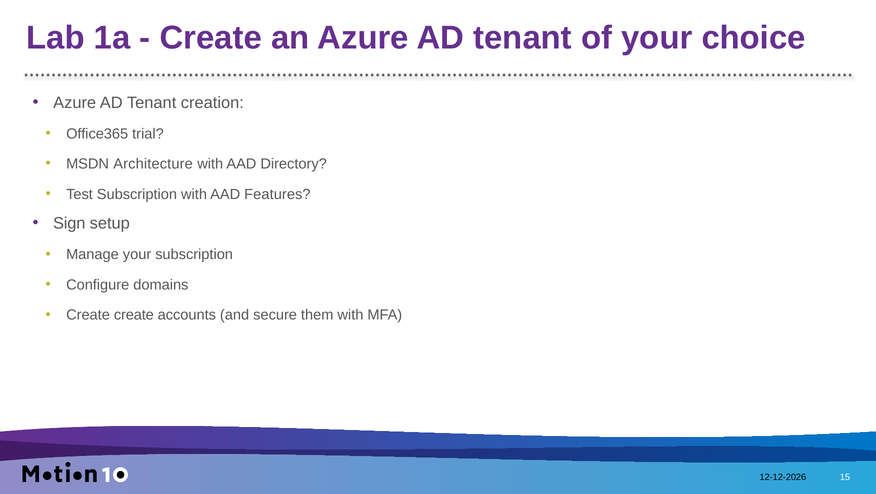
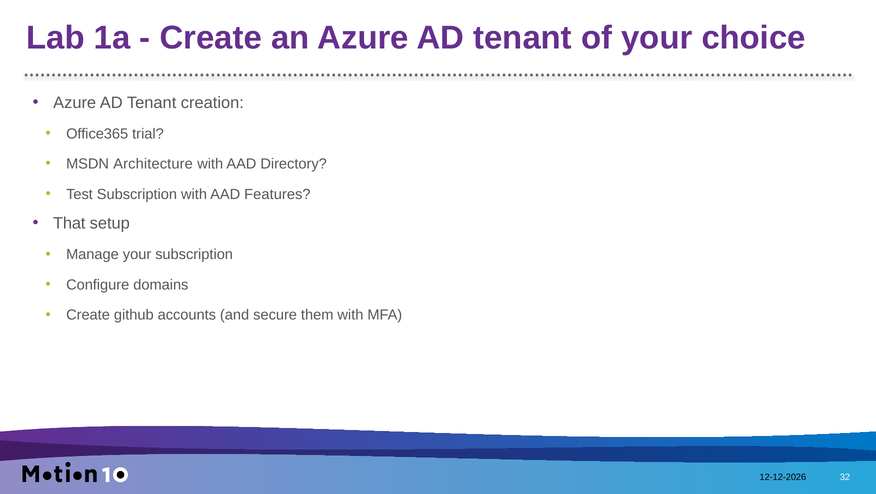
Sign: Sign -> That (69, 223)
Create create: create -> github (134, 315)
15: 15 -> 32 (845, 477)
